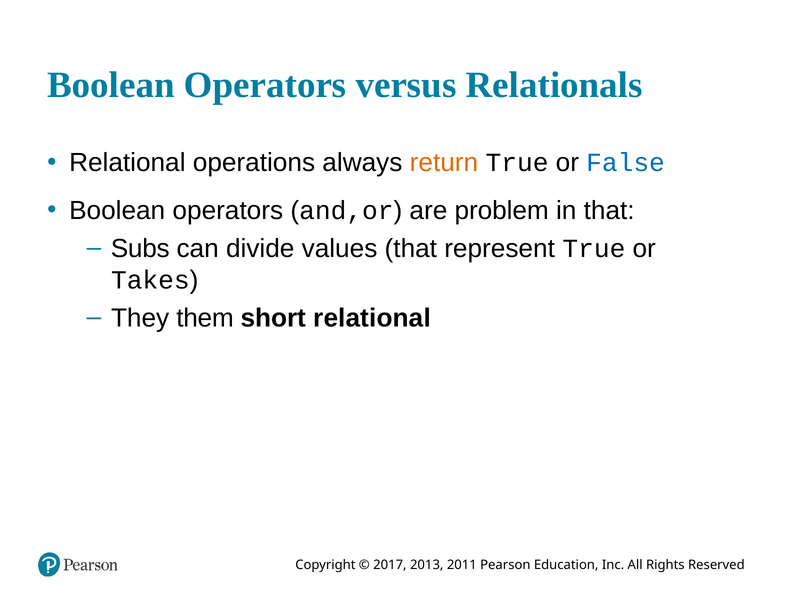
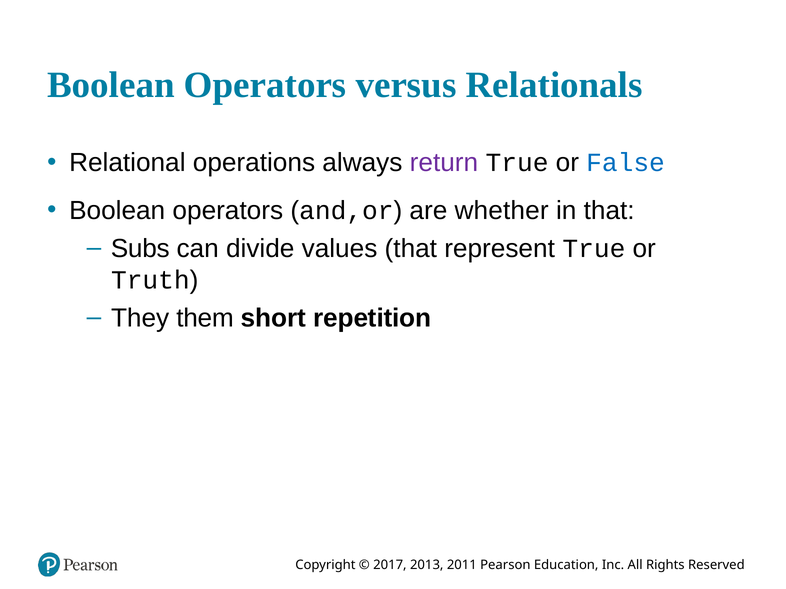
return colour: orange -> purple (444, 163)
problem: problem -> whether (502, 211)
Takes: Takes -> Truth (150, 280)
short relational: relational -> repetition (372, 318)
